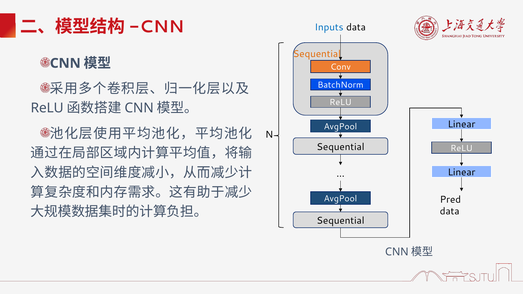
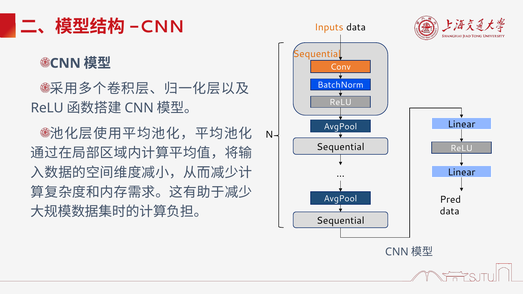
Inputs colour: blue -> orange (329, 27)
